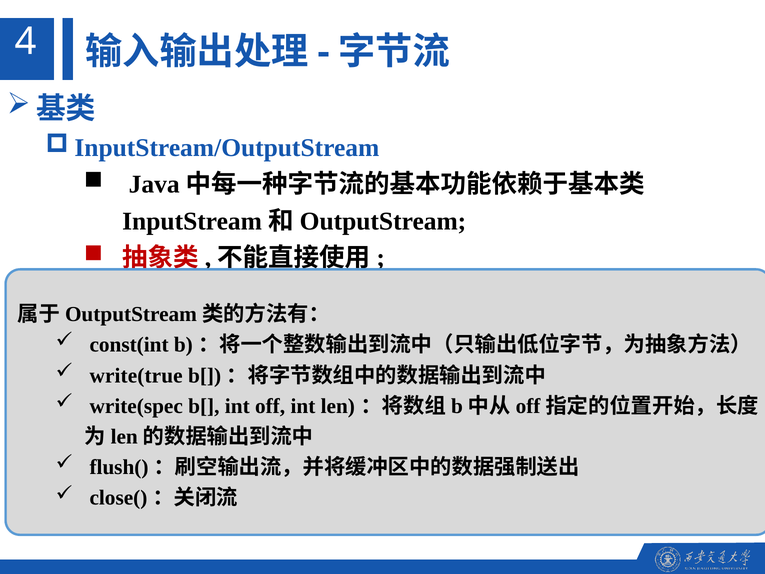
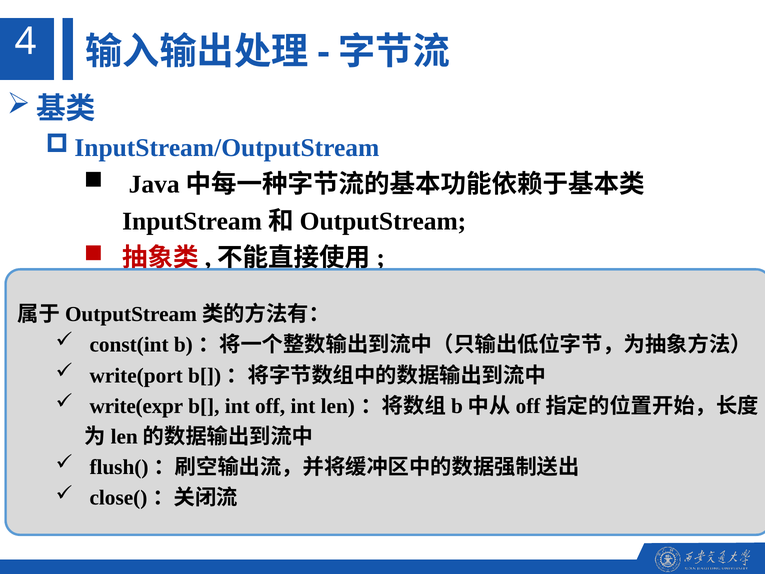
write(true: write(true -> write(port (136, 375)
write(spec: write(spec -> write(expr (136, 406)
